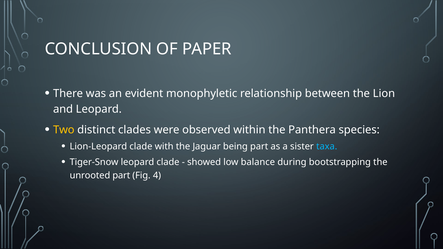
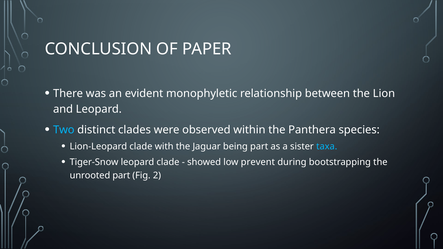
Two colour: yellow -> light blue (64, 130)
balance: balance -> prevent (258, 162)
4: 4 -> 2 (157, 175)
